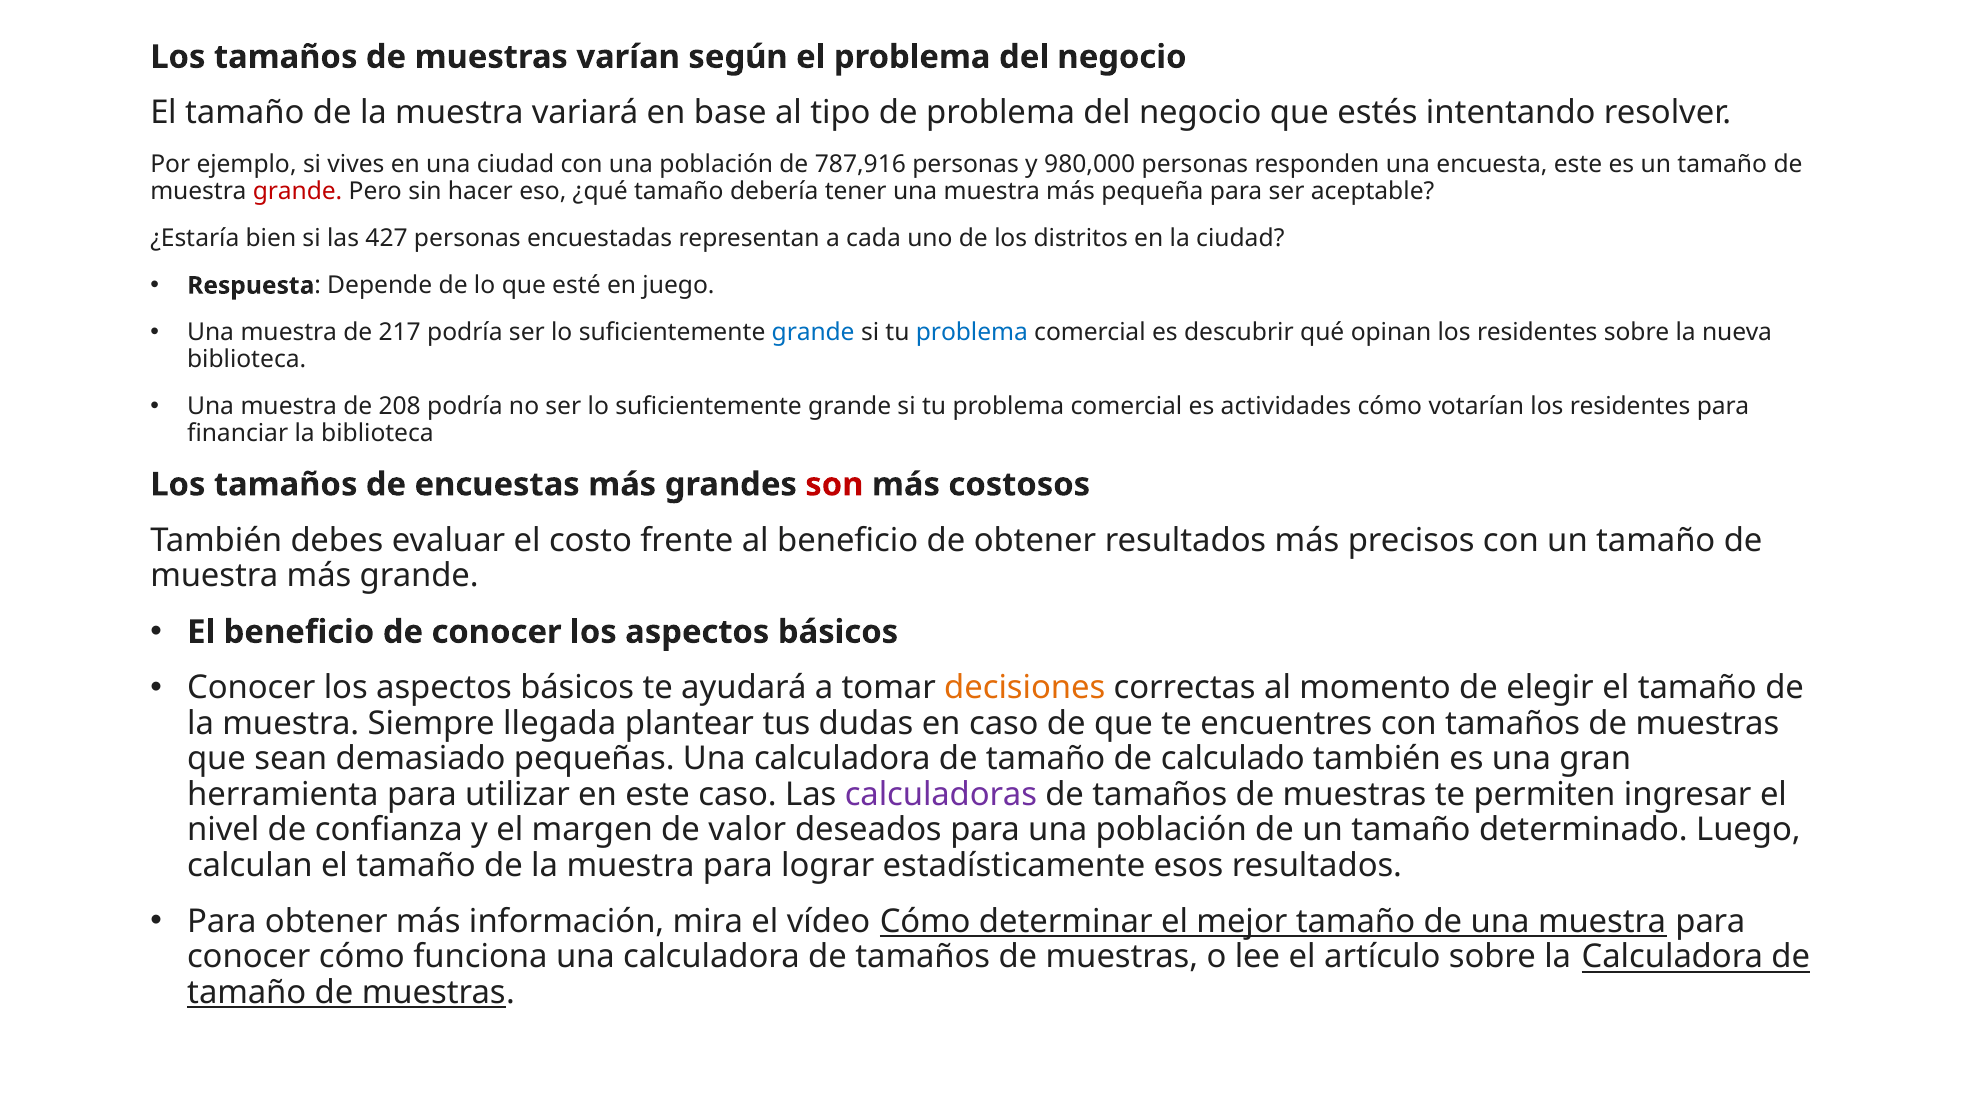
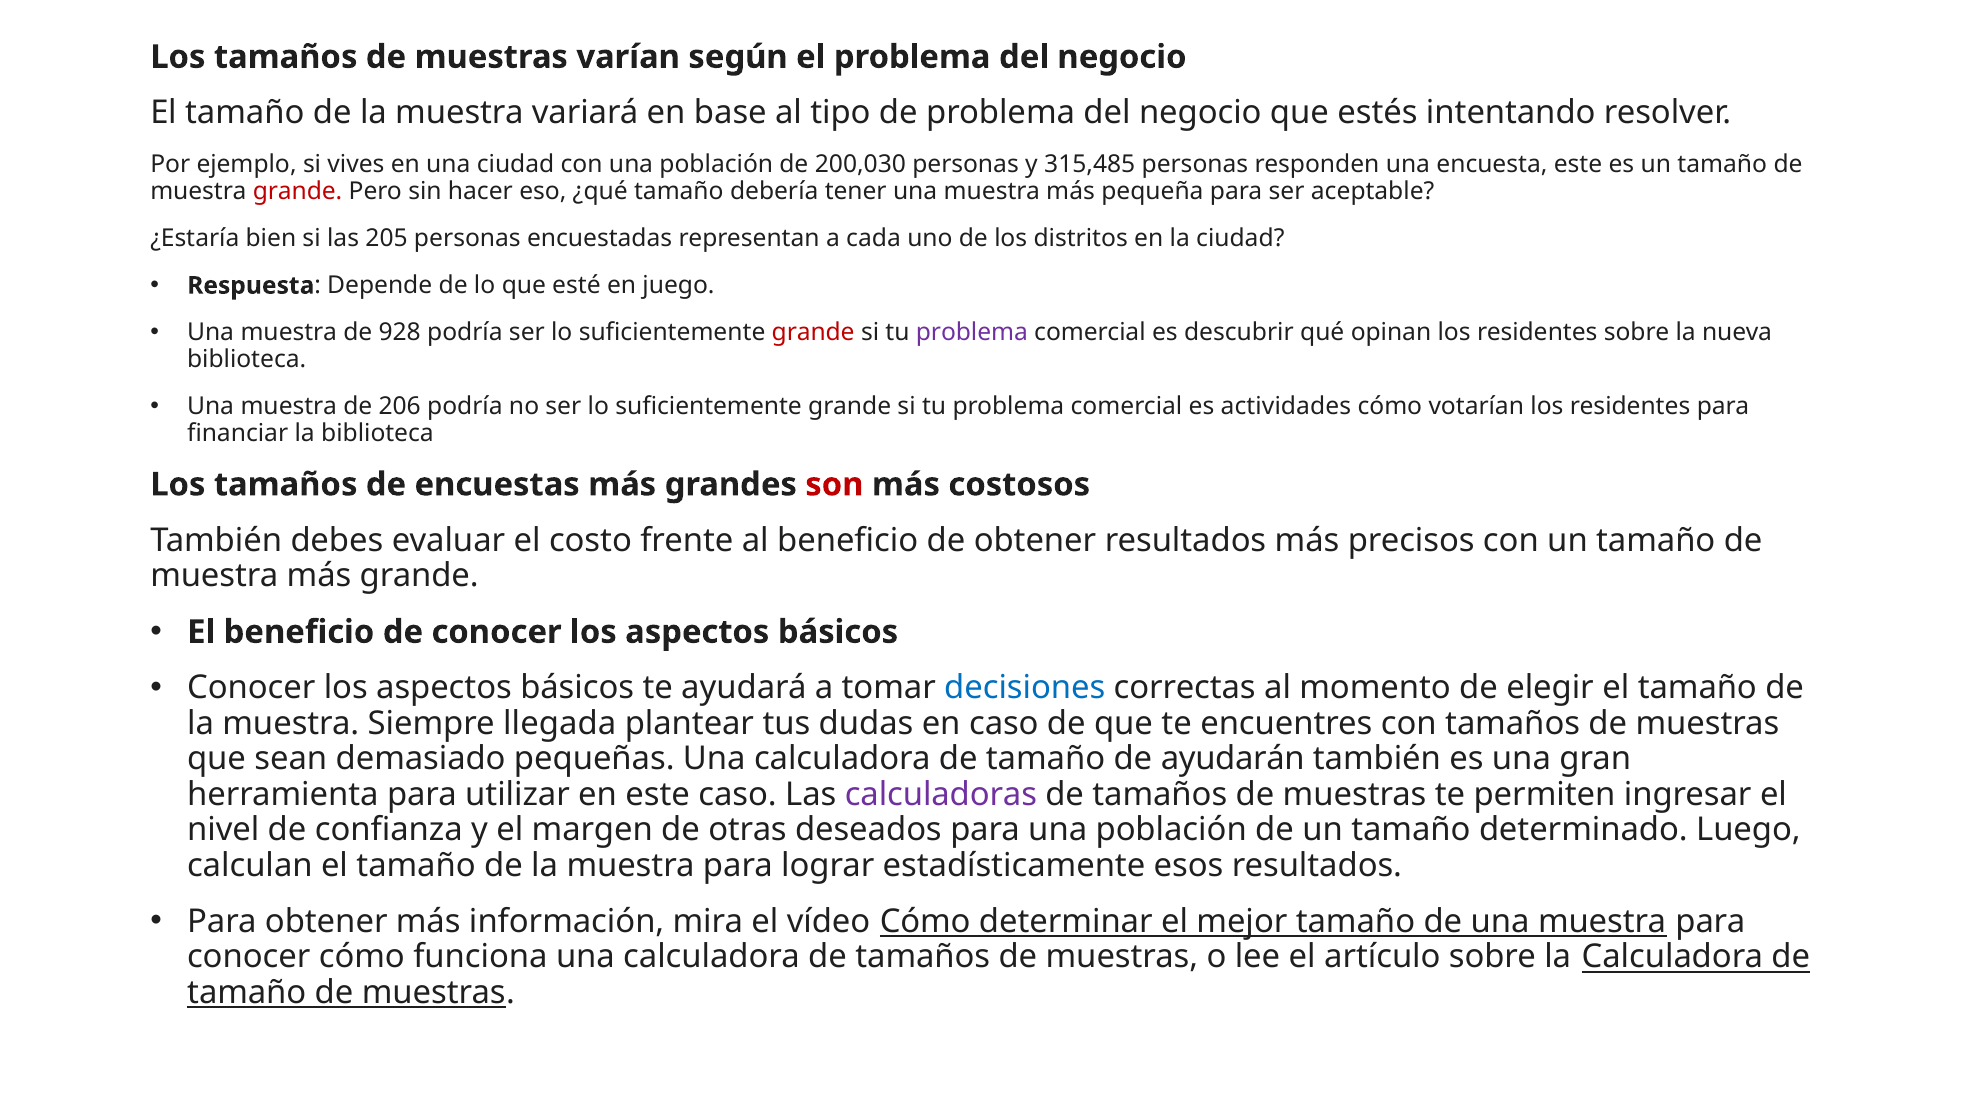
787,916: 787,916 -> 200,030 (860, 165)
980,000: 980,000 -> 315,485 (1090, 165)
427: 427 -> 205 (387, 238)
217: 217 -> 928 (400, 333)
grande colour: blue -> red (813, 333)
problema colour: blue -> purple (972, 333)
208: 208 -> 206 (400, 406)
decisiones colour: orange -> blue (1025, 688)
calculado: calculado -> ayudarán (1233, 759)
valor: valor -> otras (748, 830)
